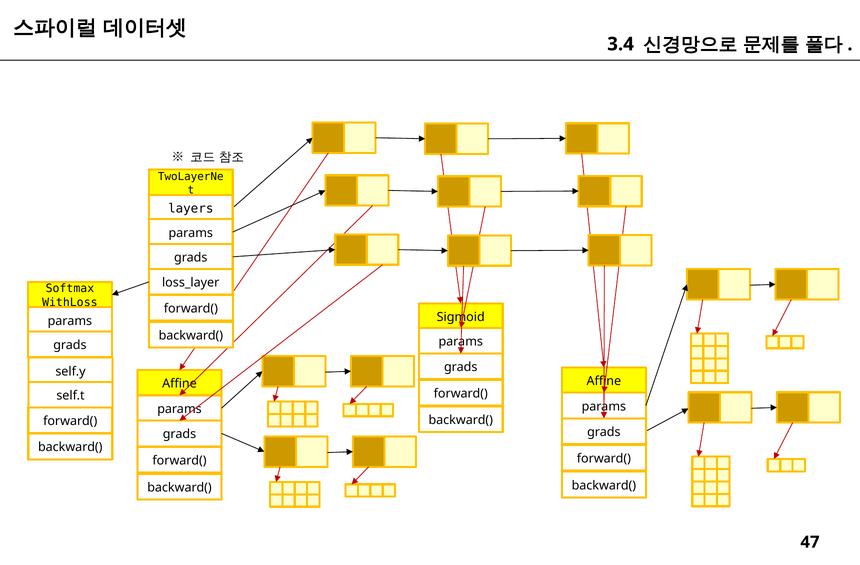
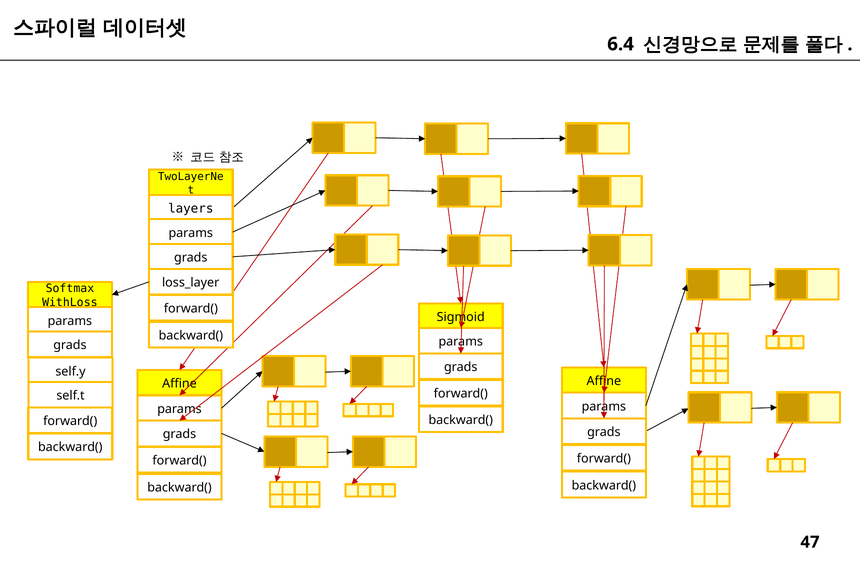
3.4: 3.4 -> 6.4 (621, 44)
